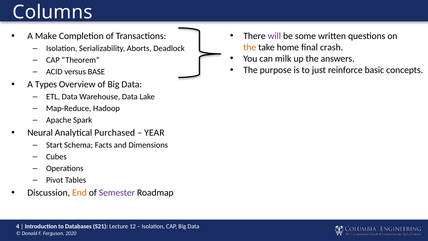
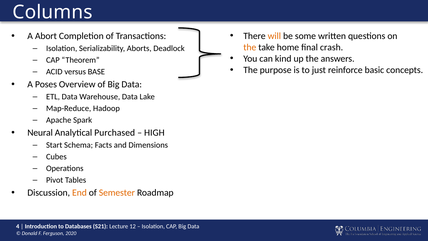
will colour: purple -> orange (274, 36)
Make: Make -> Abort (46, 36)
milk: milk -> kind (283, 59)
Types: Types -> Poses (46, 84)
YEAR: YEAR -> HIGH (154, 133)
Semester colour: purple -> orange (117, 193)
